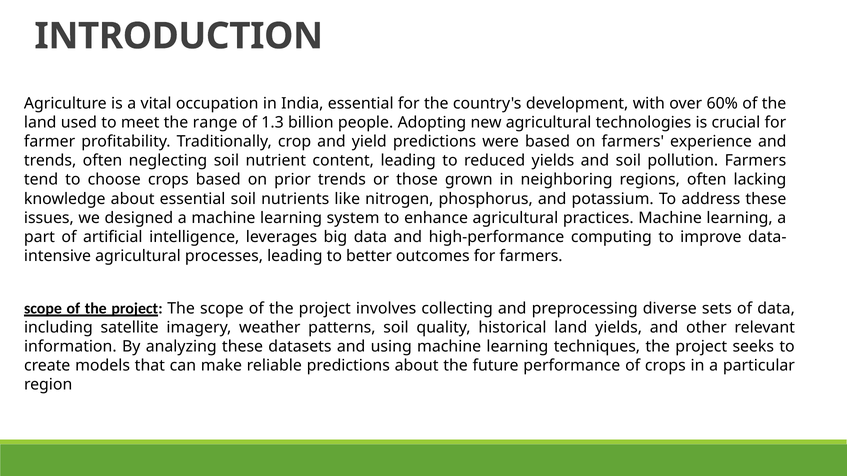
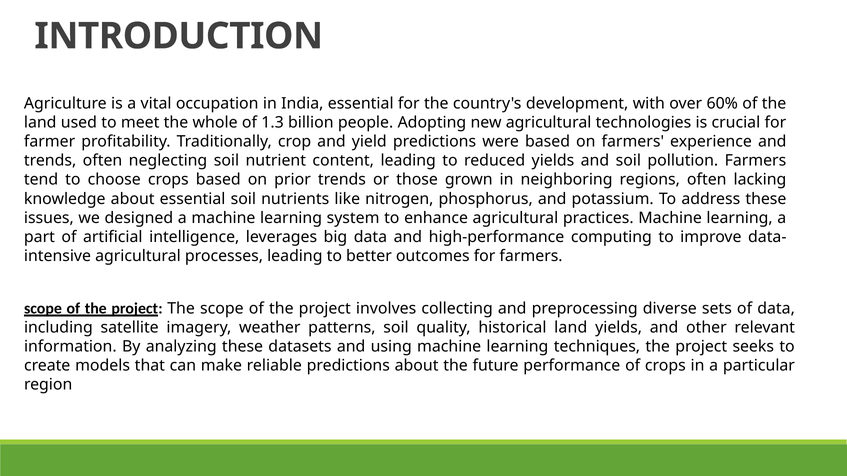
range: range -> whole (215, 123)
